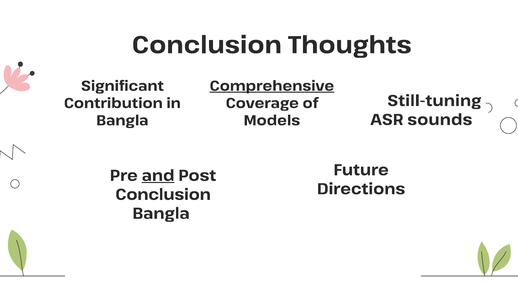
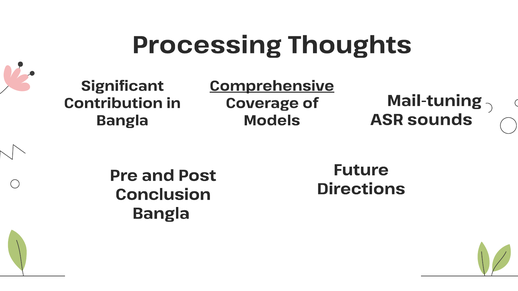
Conclusion: Conclusion -> Processing (207, 45)
Still-tuning: Still-tuning -> Mail-tuning (434, 101)
and underline: present -> none (158, 176)
